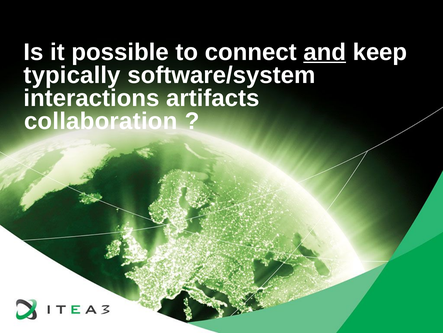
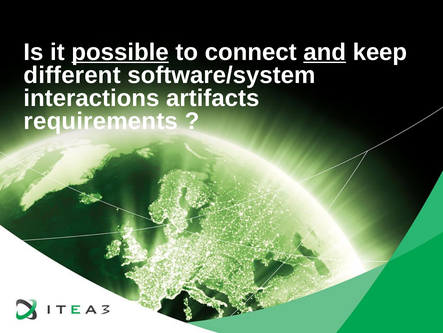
possible underline: none -> present (120, 52)
typically: typically -> different (72, 75)
collaboration: collaboration -> requirements (101, 121)
